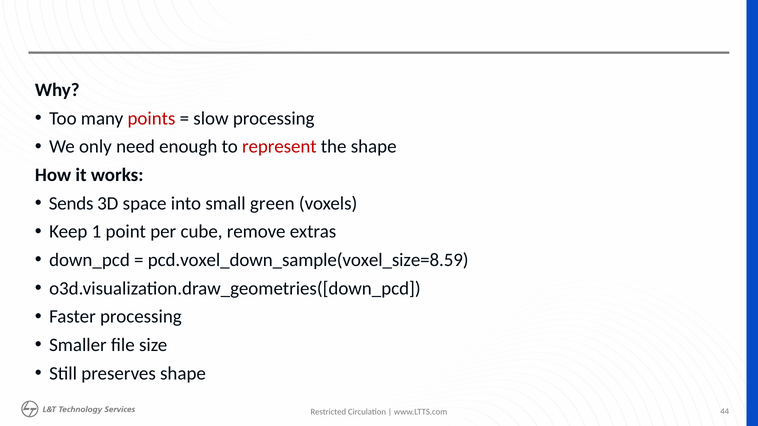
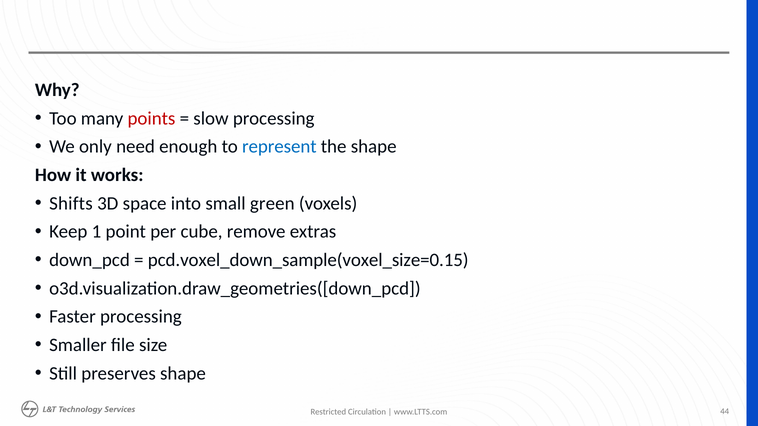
represent colour: red -> blue (279, 147)
Sends: Sends -> Shifts (71, 204)
pcd.voxel_down_sample(voxel_size=8.59: pcd.voxel_down_sample(voxel_size=8.59 -> pcd.voxel_down_sample(voxel_size=0.15 (308, 260)
